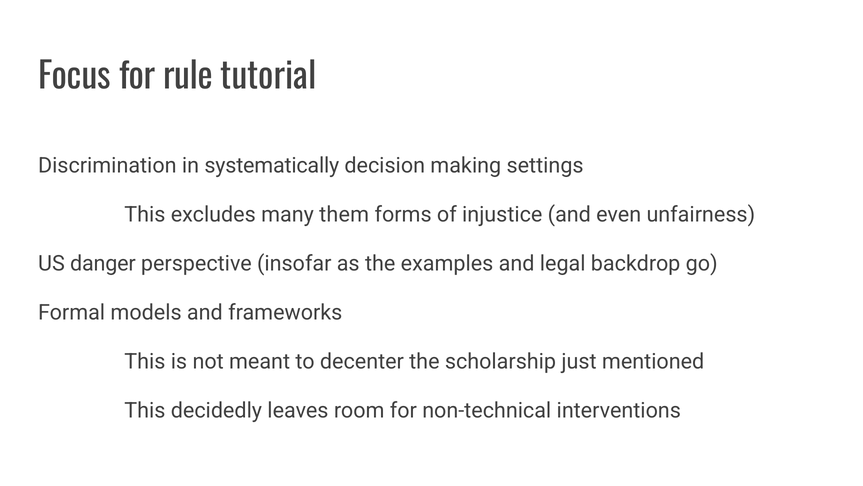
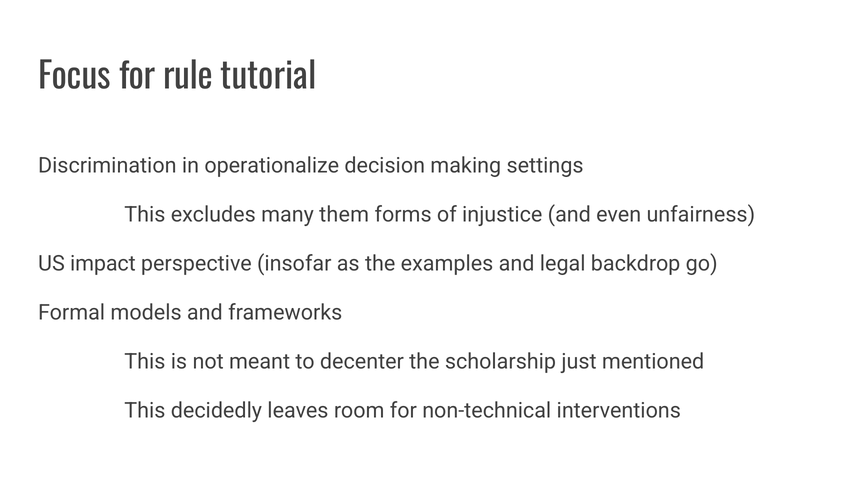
systematically: systematically -> operationalize (272, 166)
danger: danger -> impact (103, 263)
